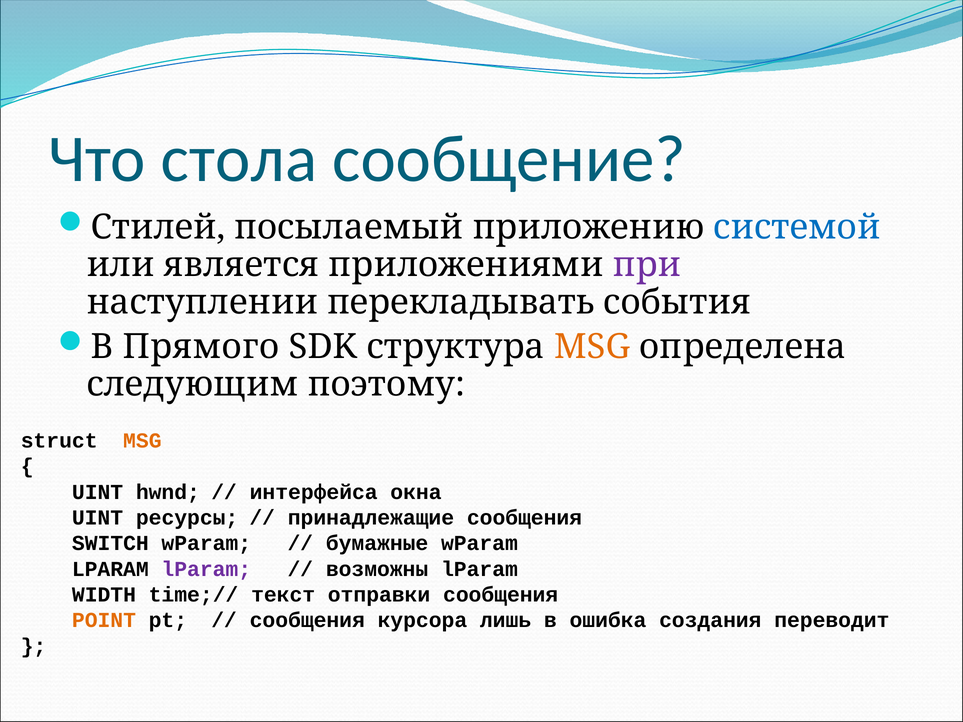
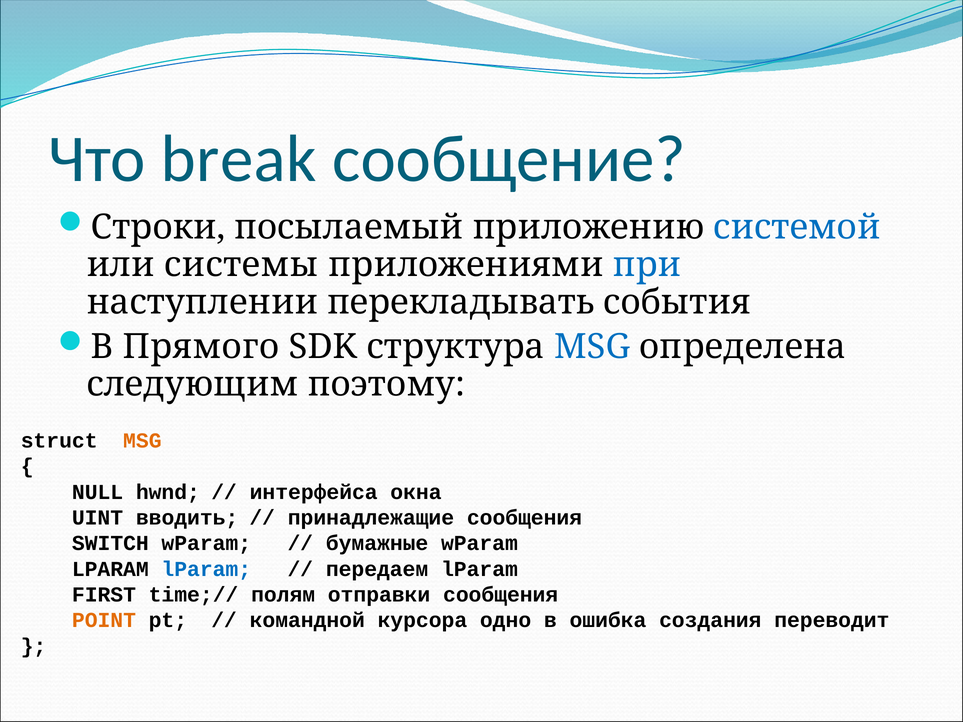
стола: стола -> break (239, 159)
Стилей: Стилей -> Строки (158, 227)
является: является -> системы (241, 265)
при colour: purple -> blue (647, 265)
MSG colour: orange -> blue (592, 347)
UINT: UINT -> NULL (98, 492)
ресурсы: ресурсы -> вводить (187, 518)
lParam colour: purple -> blue (206, 569)
возможны: возможны -> передаем (377, 569)
WIDTH: WIDTH -> FIRST (104, 595)
текст: текст -> полям (283, 595)
сообщения: сообщения -> командной (307, 621)
лишь: лишь -> одно (506, 621)
